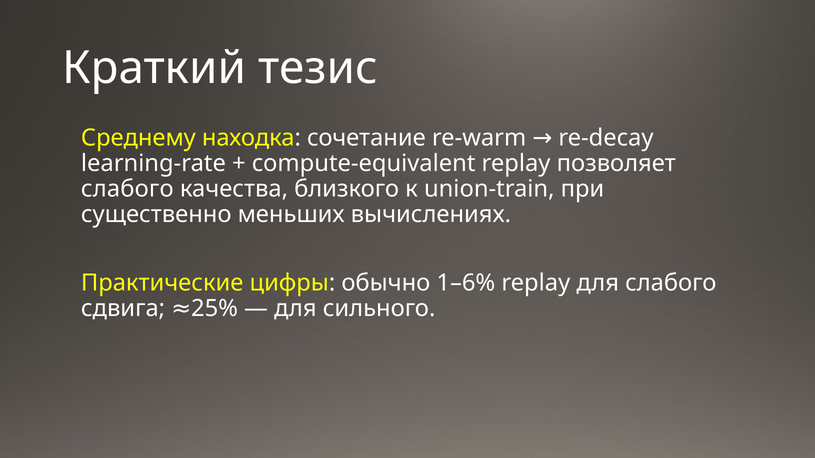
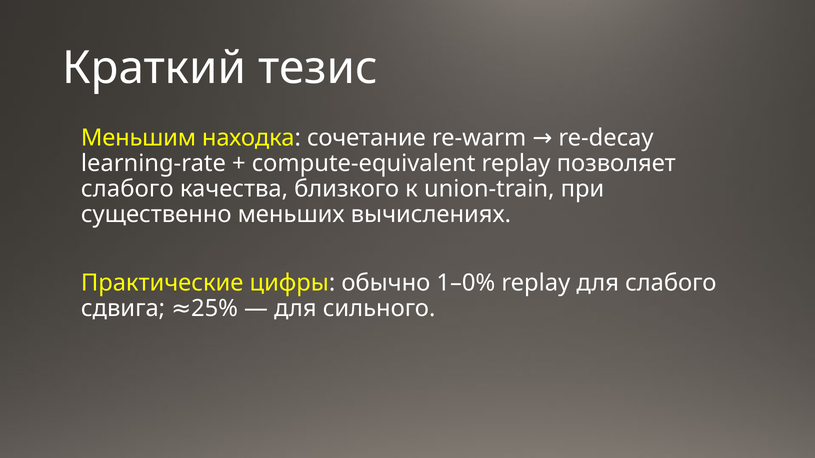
Среднему: Среднему -> Меньшим (138, 138)
1–6%: 1–6% -> 1–0% (466, 283)
